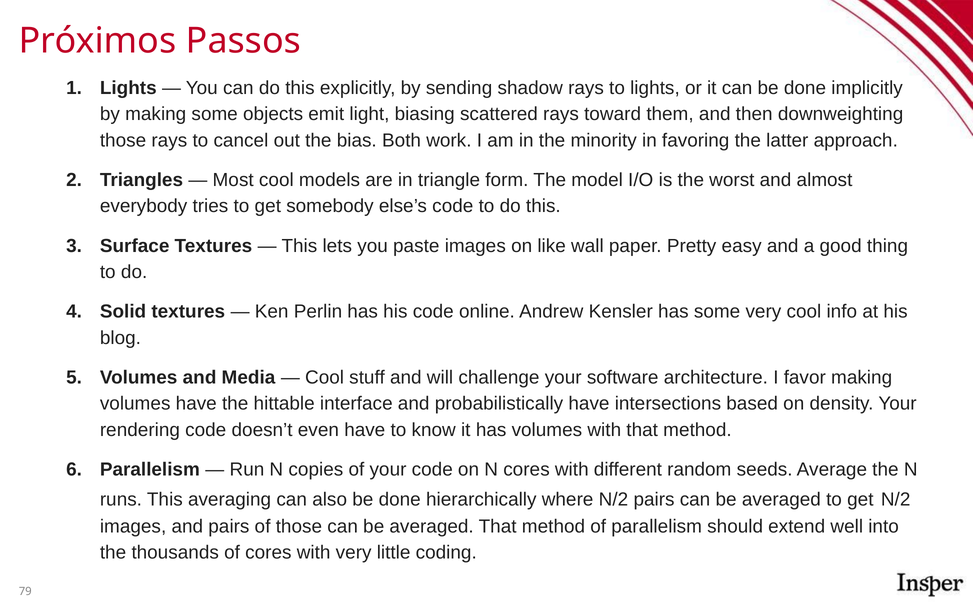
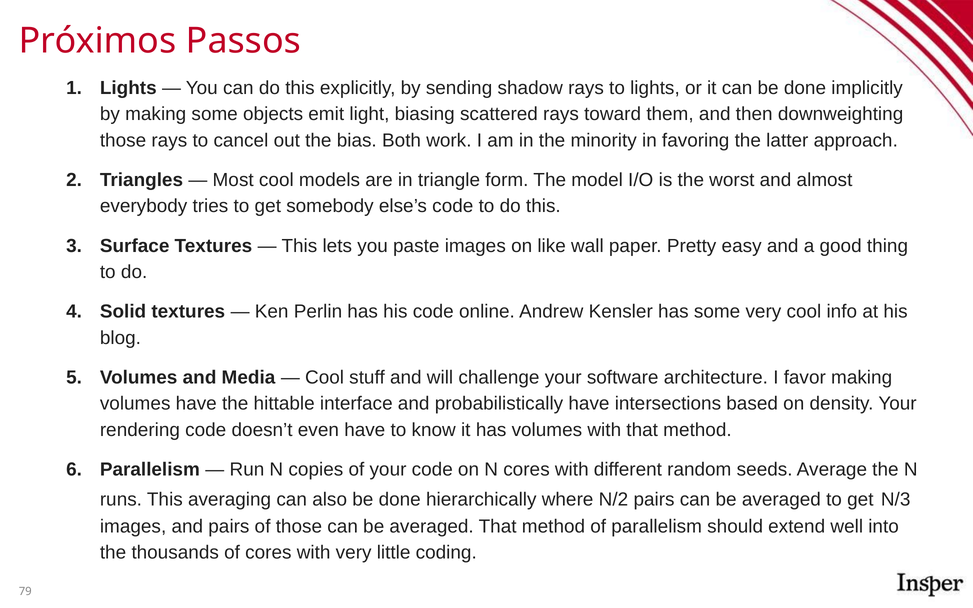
get N/2: N/2 -> N/3 (896, 500)
